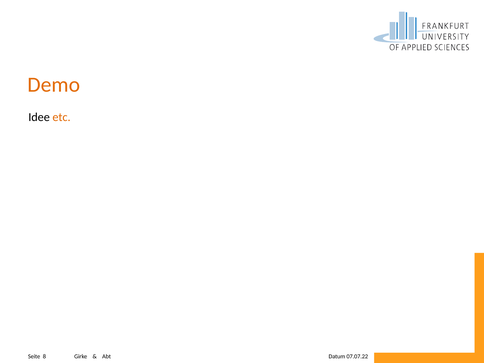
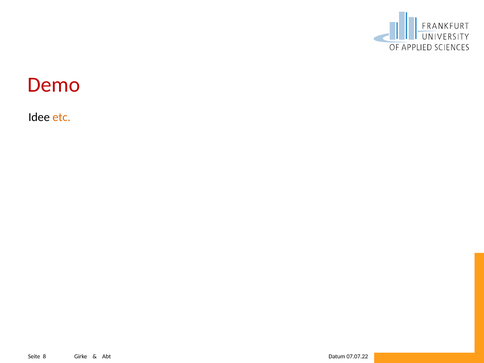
Demo colour: orange -> red (54, 85)
